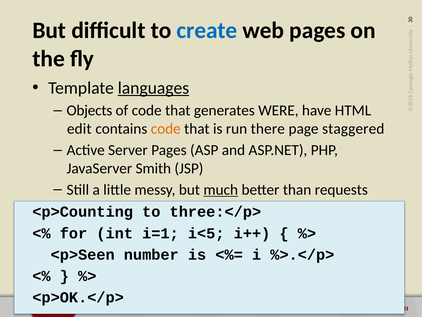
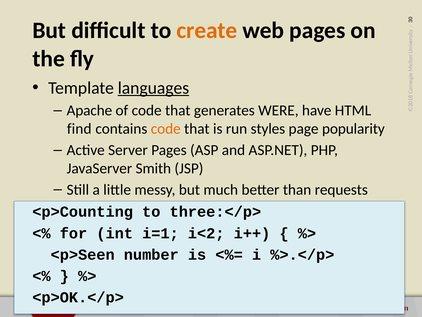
create colour: blue -> orange (207, 30)
Objects: Objects -> Apache (89, 110)
edit: edit -> find (79, 129)
there: there -> styles (268, 129)
staggered: staggered -> popularity (353, 129)
much underline: present -> none (221, 189)
i<5: i<5 -> i<2 (206, 233)
